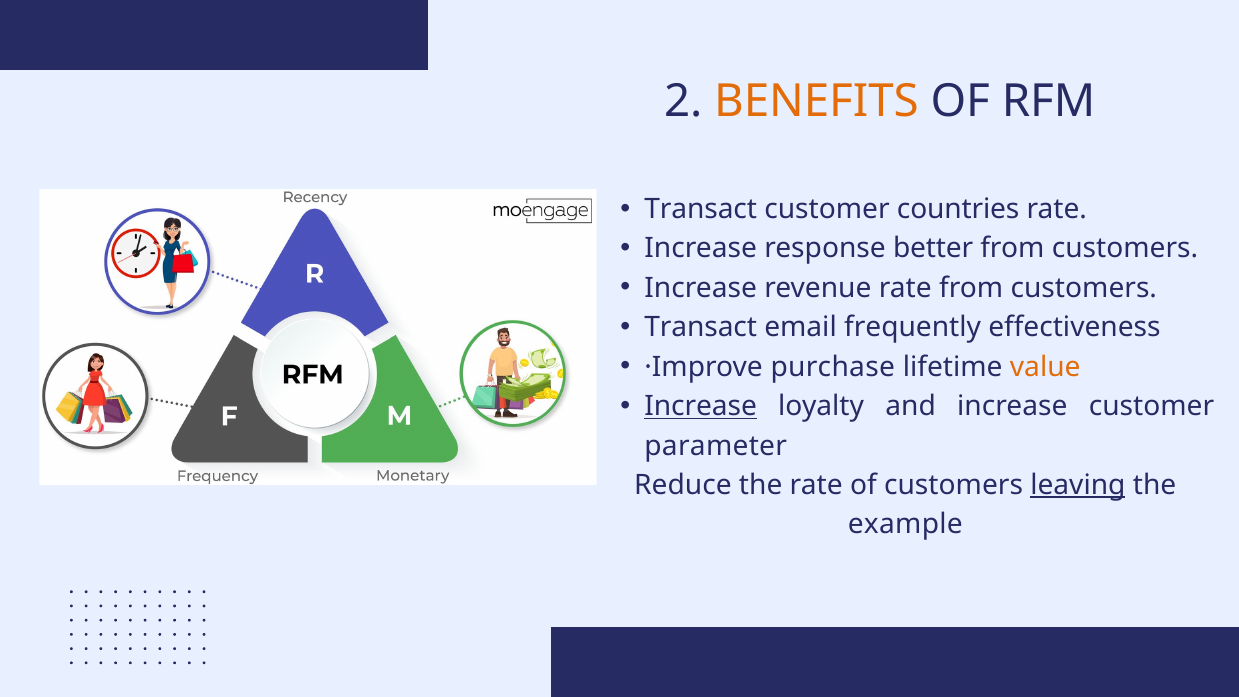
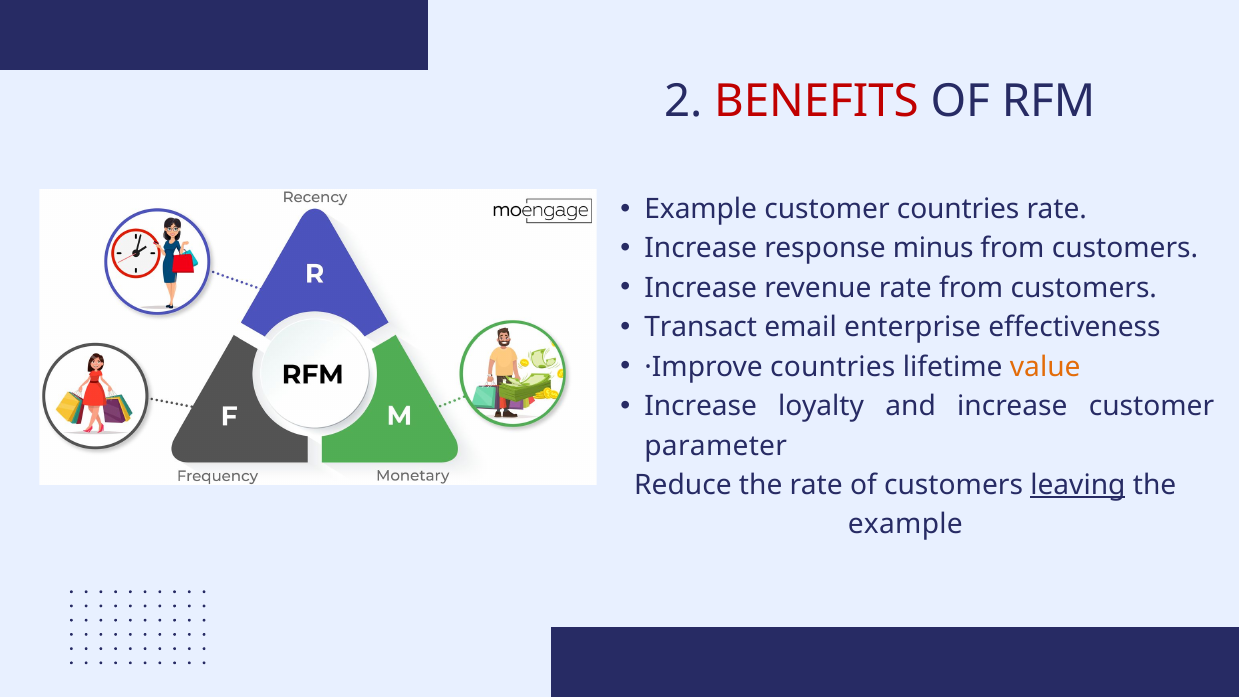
BENEFITS colour: orange -> red (816, 102)
Transact: Transact -> Example (701, 209)
better: better -> minus (933, 249)
frequently: frequently -> enterprise (913, 328)
·Improve purchase: purchase -> countries (833, 367)
Increase underline: present -> none (701, 406)
